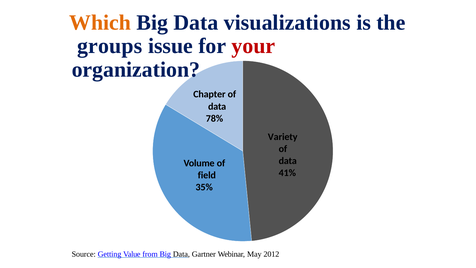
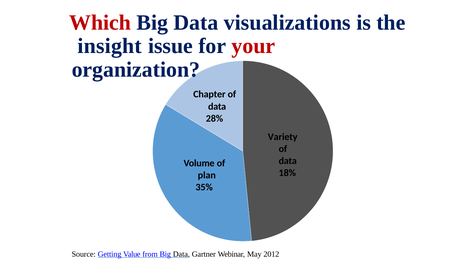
Which colour: orange -> red (100, 22)
groups: groups -> insight (110, 46)
78%: 78% -> 28% (214, 118)
41%: 41% -> 18% (287, 173)
field: field -> plan (207, 175)
